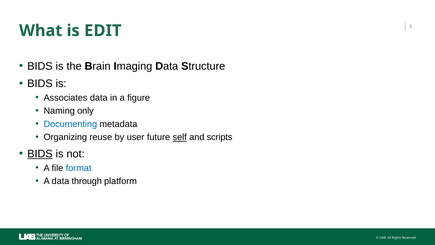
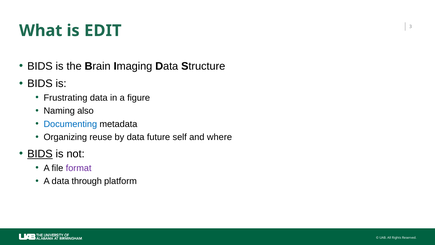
Associates: Associates -> Frustrating (65, 98)
only: only -> also (85, 111)
by user: user -> data (136, 137)
self underline: present -> none (180, 137)
scripts: scripts -> where (219, 137)
format colour: blue -> purple (79, 168)
